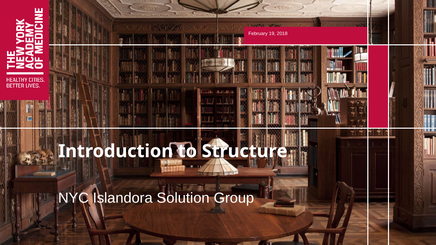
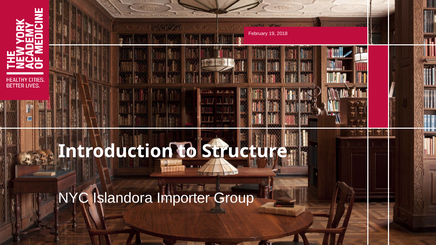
Solution: Solution -> Importer (183, 198)
